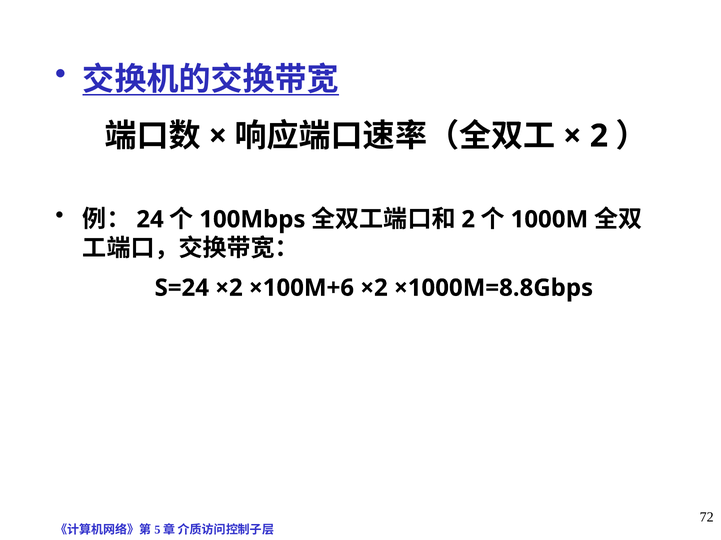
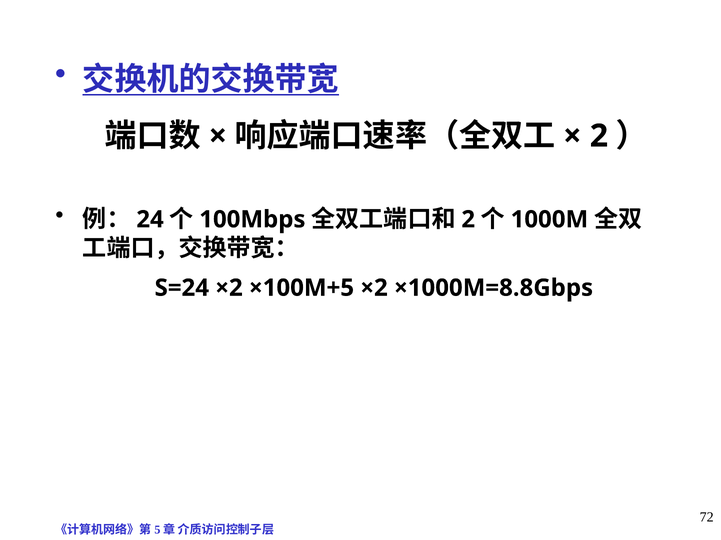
×100M+6: ×100M+6 -> ×100M+5 (302, 288)
